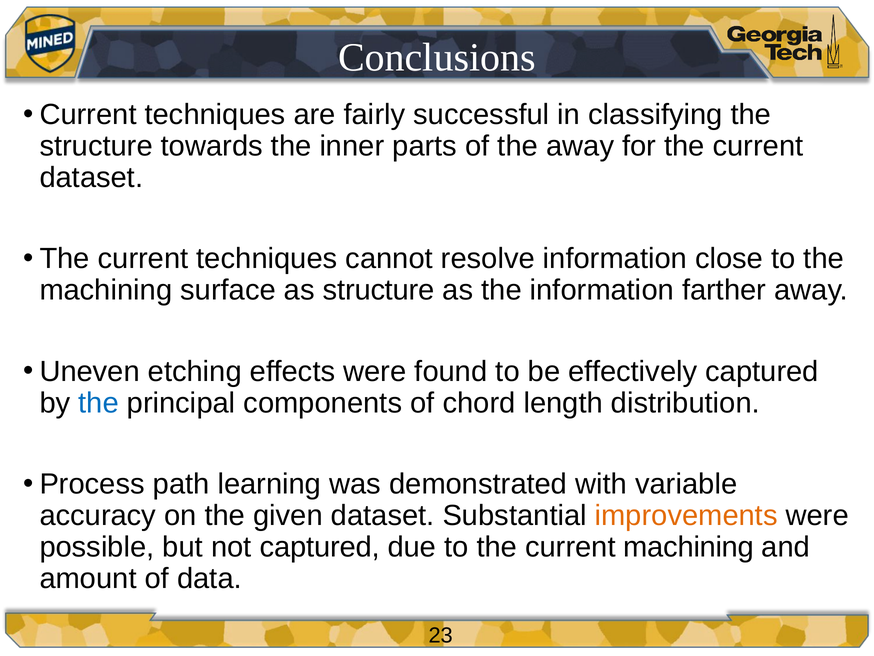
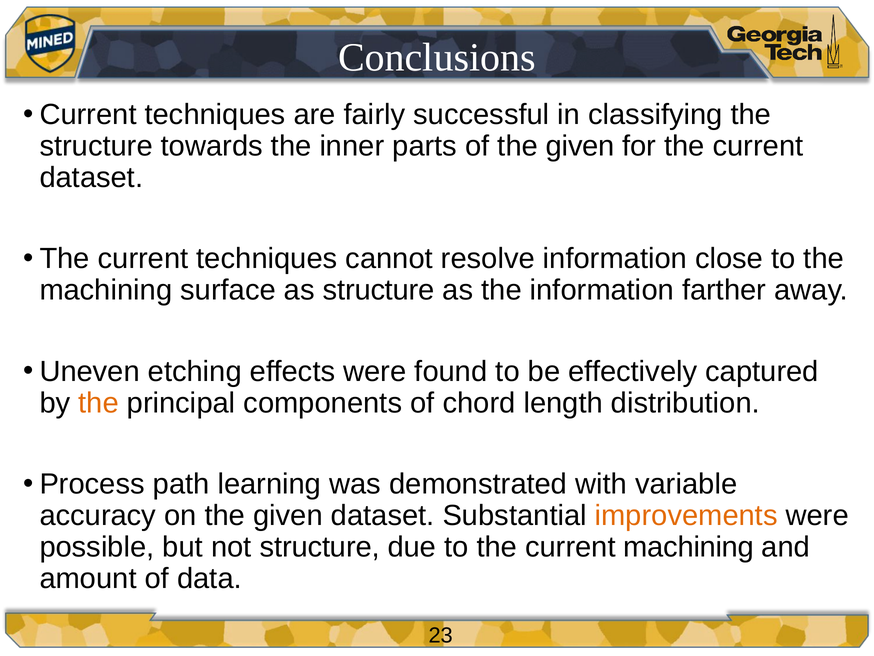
of the away: away -> given (580, 146)
the colour: blue -> orange (99, 403)
not captured: captured -> structure (320, 547)
